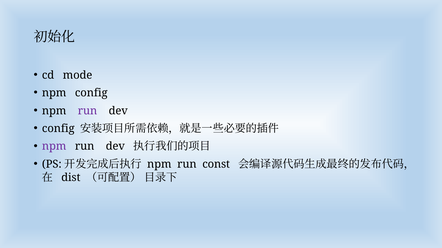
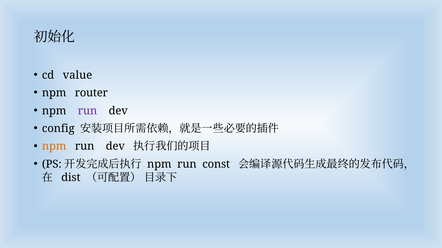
mode: mode -> value (78, 75)
npm config: config -> router (91, 93)
npm colour: purple -> orange (54, 147)
